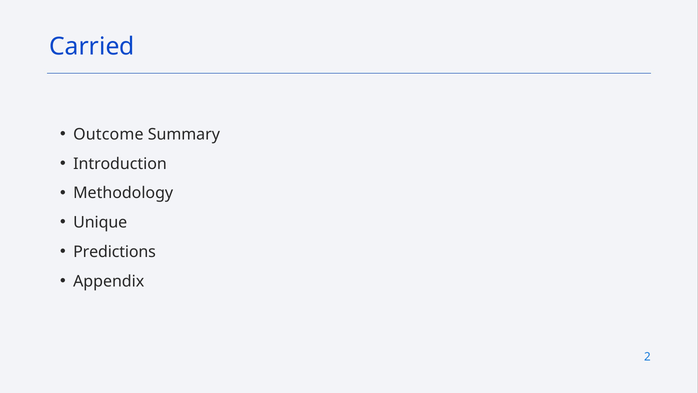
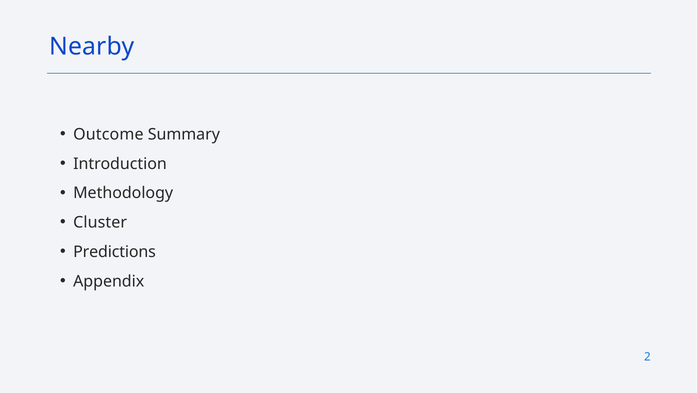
Carried: Carried -> Nearby (92, 47)
Unique: Unique -> Cluster (100, 222)
